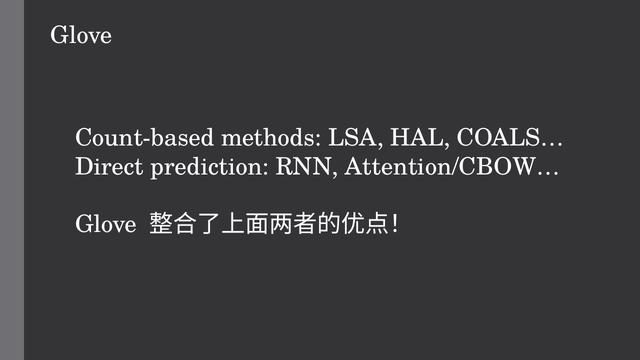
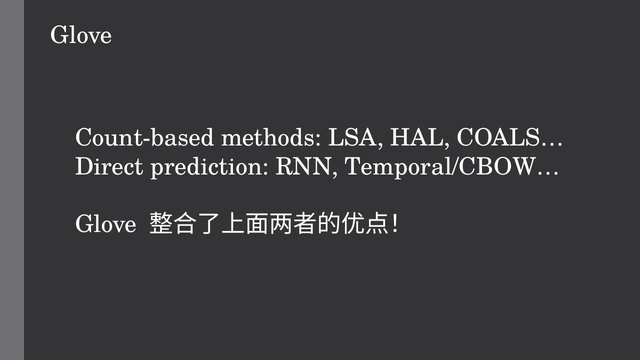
Attention/CBOW…: Attention/CBOW… -> Temporal/CBOW… (453, 167)
